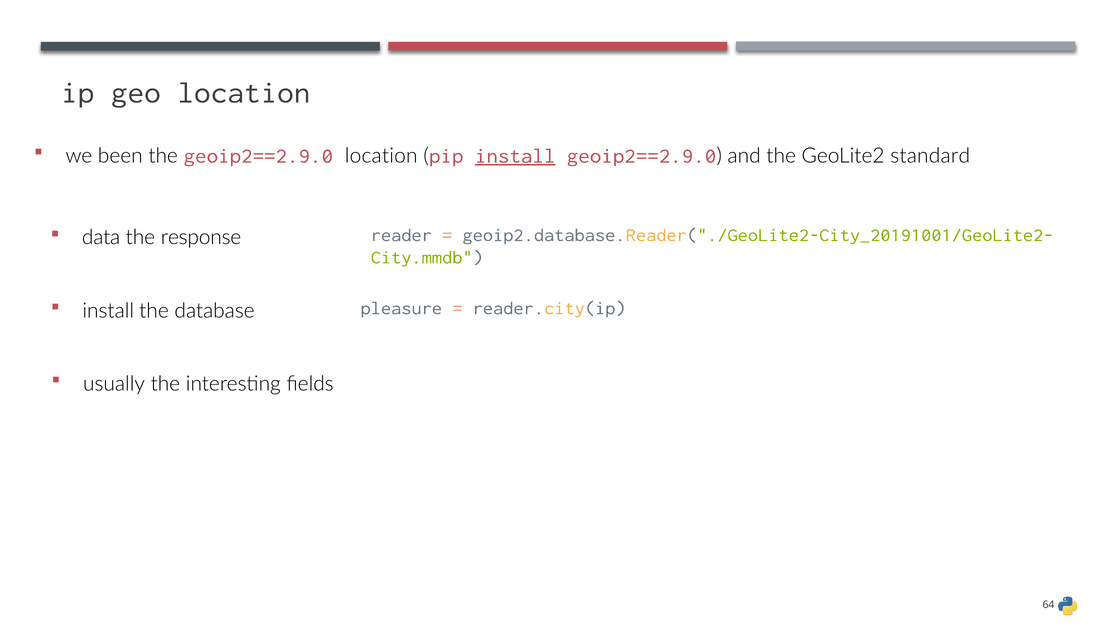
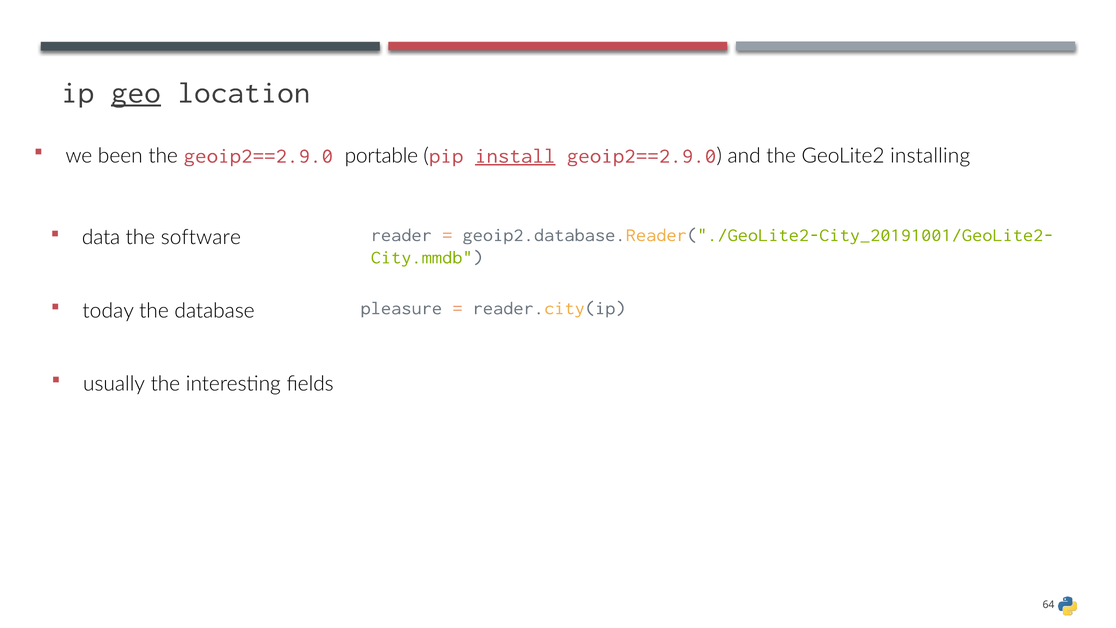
geo underline: none -> present (136, 93)
geoip2==2.9.0 location: location -> portable (381, 156)
standard: standard -> installing (930, 156)
response: response -> software (201, 237)
install: install -> today (108, 311)
